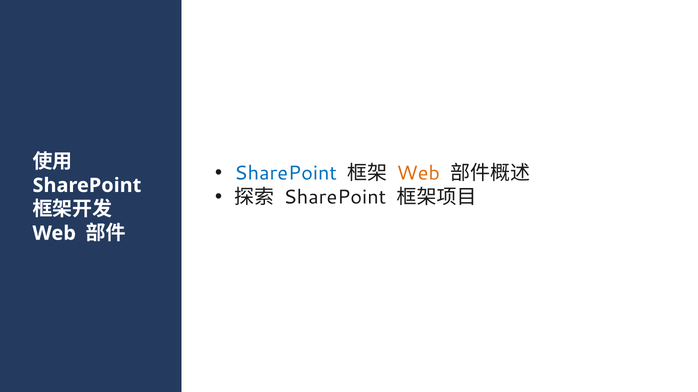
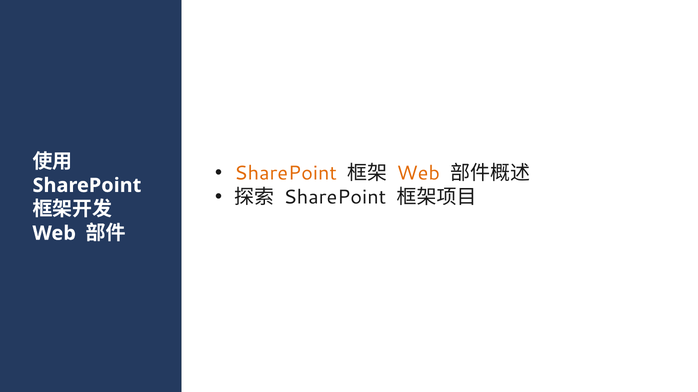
SharePoint colour: blue -> orange (286, 173)
